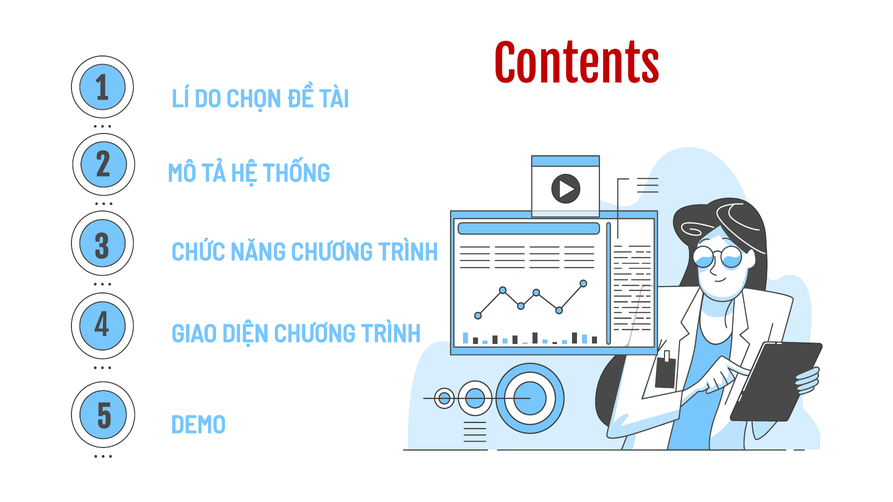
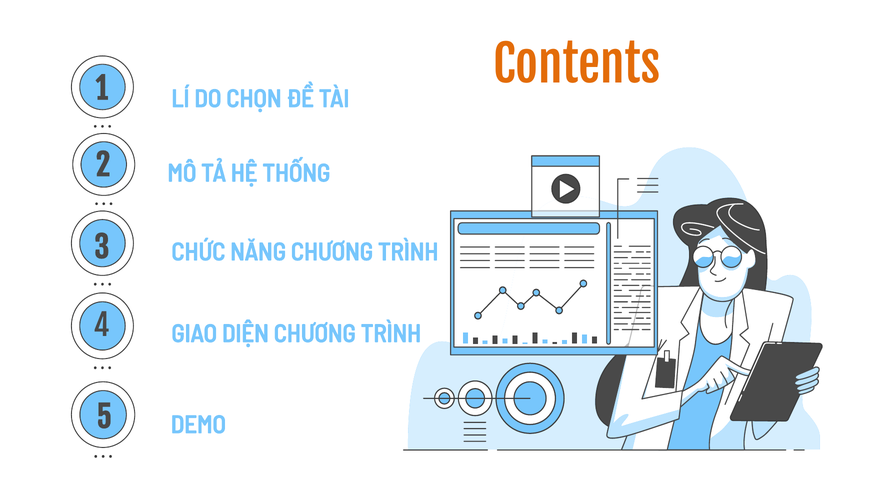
Contents colour: red -> orange (577, 66)
